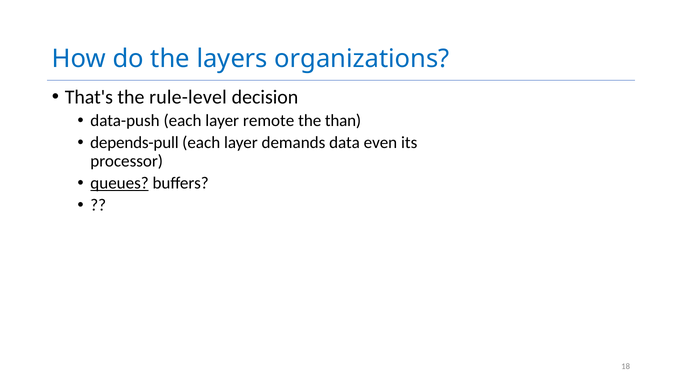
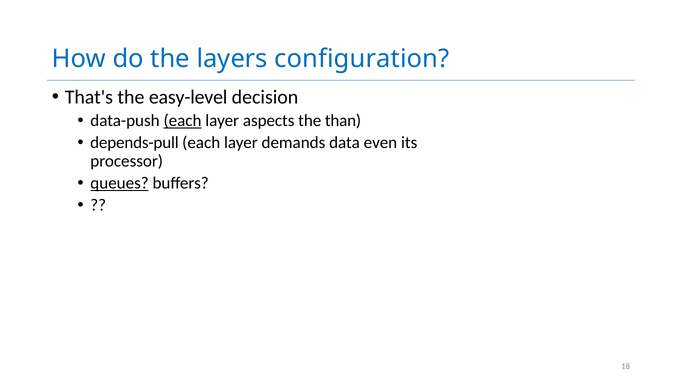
organizations: organizations -> configuration (362, 59)
rule-level: rule-level -> easy-level (188, 97)
each underline: none -> present (183, 121)
remote: remote -> aspects (269, 121)
